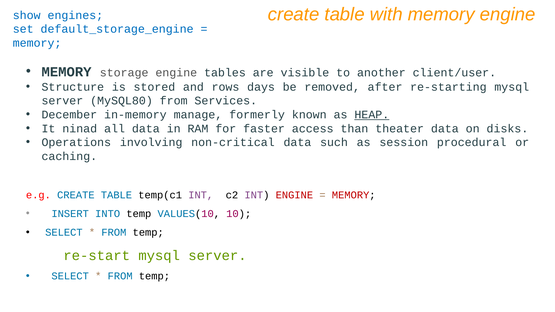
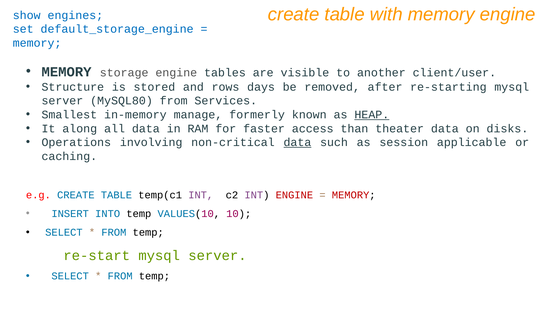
December: December -> Smallest (69, 115)
ninad: ninad -> along (80, 129)
data underline: none -> present (297, 143)
procedural: procedural -> applicable (472, 143)
